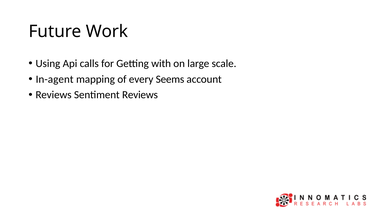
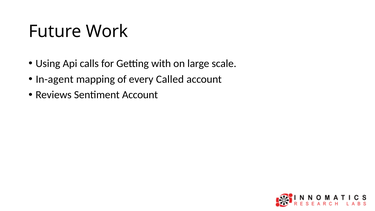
Seems: Seems -> Called (170, 79)
Sentiment Reviews: Reviews -> Account (140, 95)
